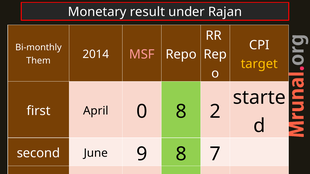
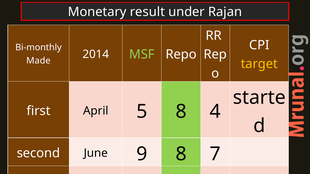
Them: Them -> Made (38, 61)
MSF colour: pink -> light green (142, 55)
0: 0 -> 5 (142, 112)
2: 2 -> 4 (215, 112)
